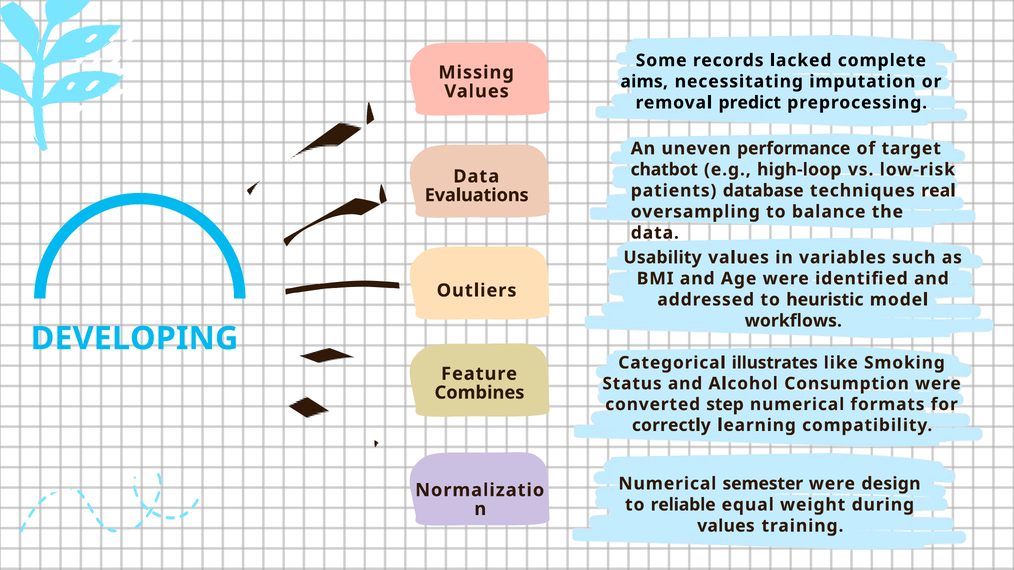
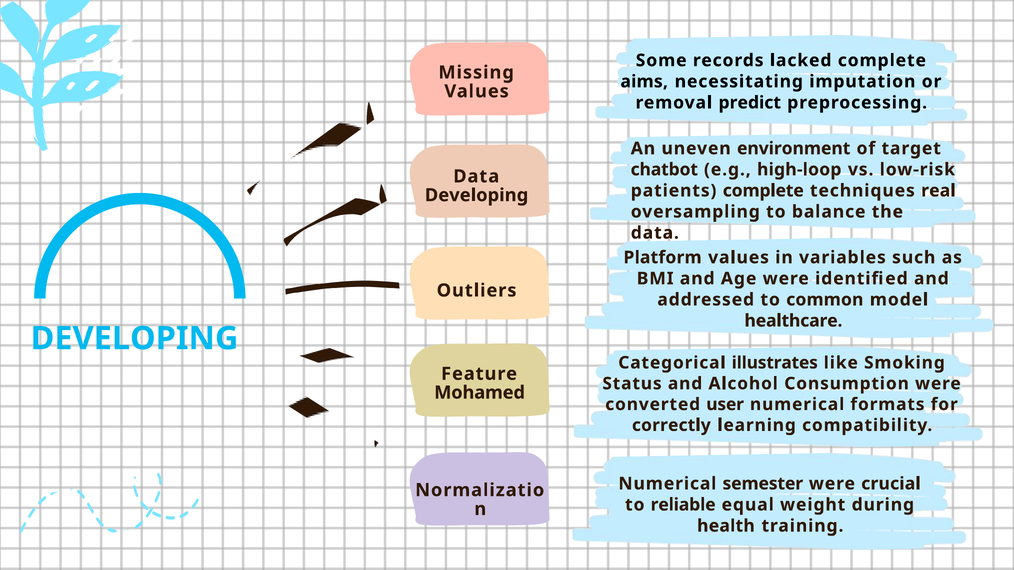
performance: performance -> environment (794, 149)
patients database: database -> complete (763, 191)
Evaluations: Evaluations -> Developing (477, 195)
Usability: Usability -> Platform (663, 258)
heuristic: heuristic -> common (825, 300)
workflows: workflows -> healthcare (793, 321)
Combines: Combines -> Mohamed (480, 393)
step: step -> user (725, 405)
design: design -> crucial (891, 484)
values: values -> health (726, 526)
